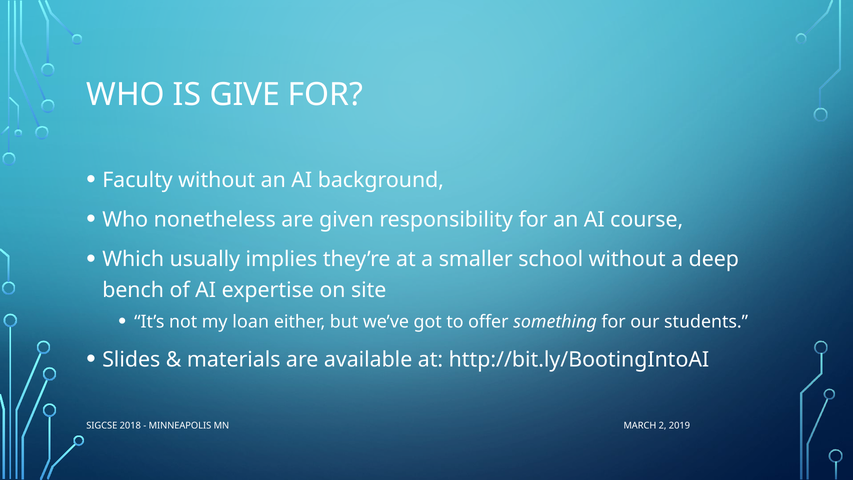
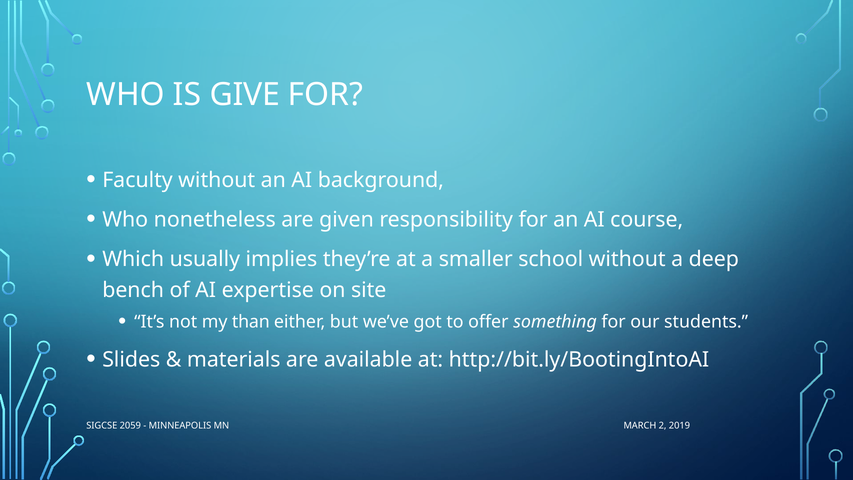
loan: loan -> than (251, 322)
2018: 2018 -> 2059 (130, 426)
